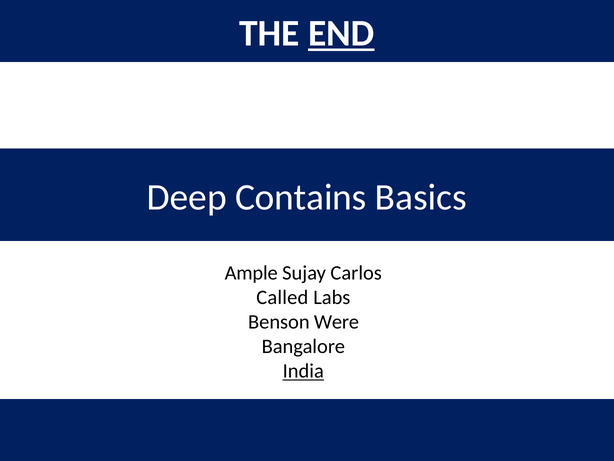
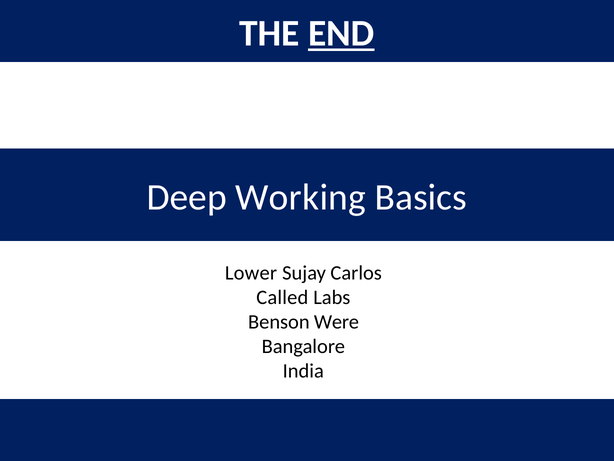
Contains: Contains -> Working (301, 197)
Ample: Ample -> Lower (251, 273)
India underline: present -> none (303, 371)
